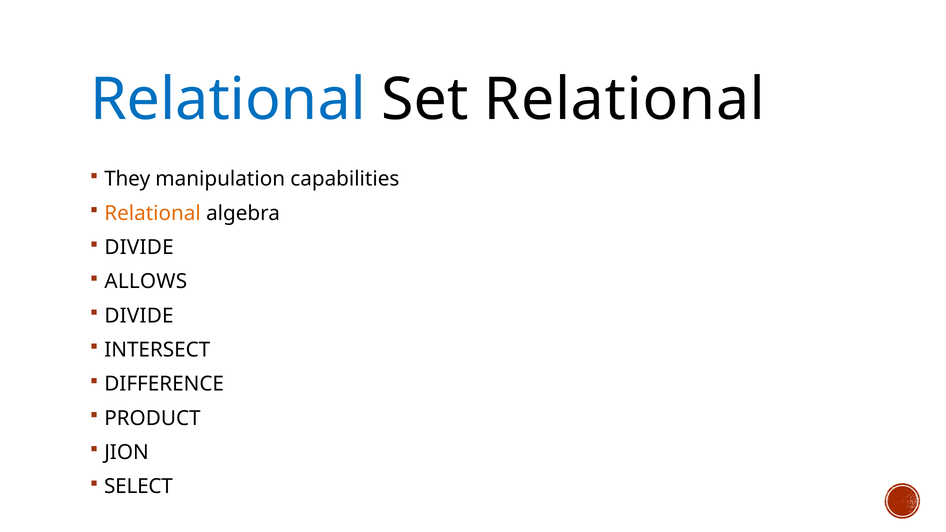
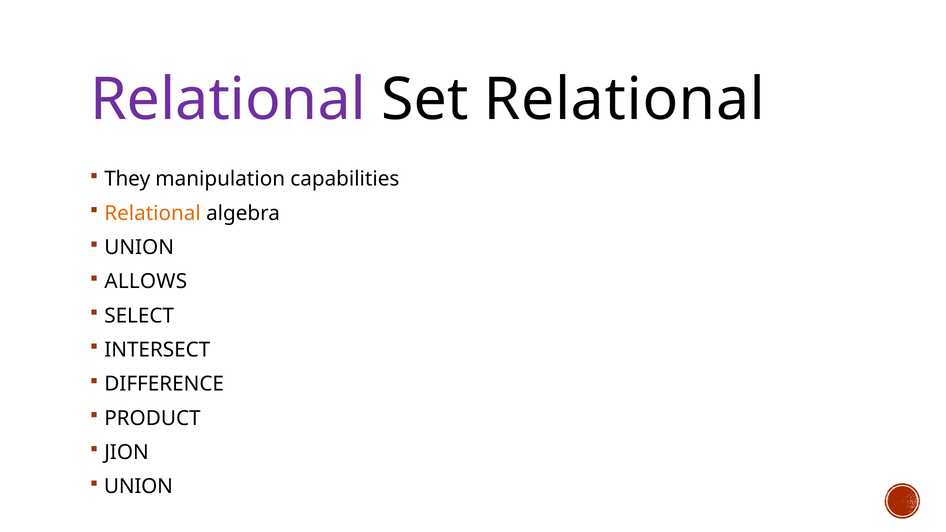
Relational colour: blue -> purple (228, 100)
DIVIDE: DIVIDE -> UNION (139, 248)
DIVIDE: DIVIDE -> SELECT (139, 316)
SELECT: SELECT -> UNION (138, 487)
